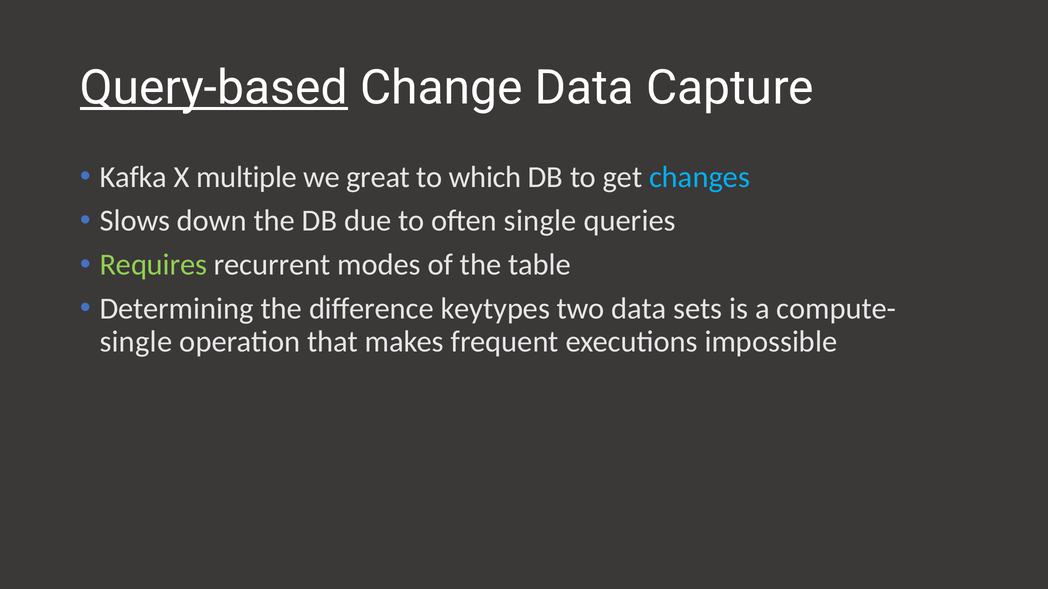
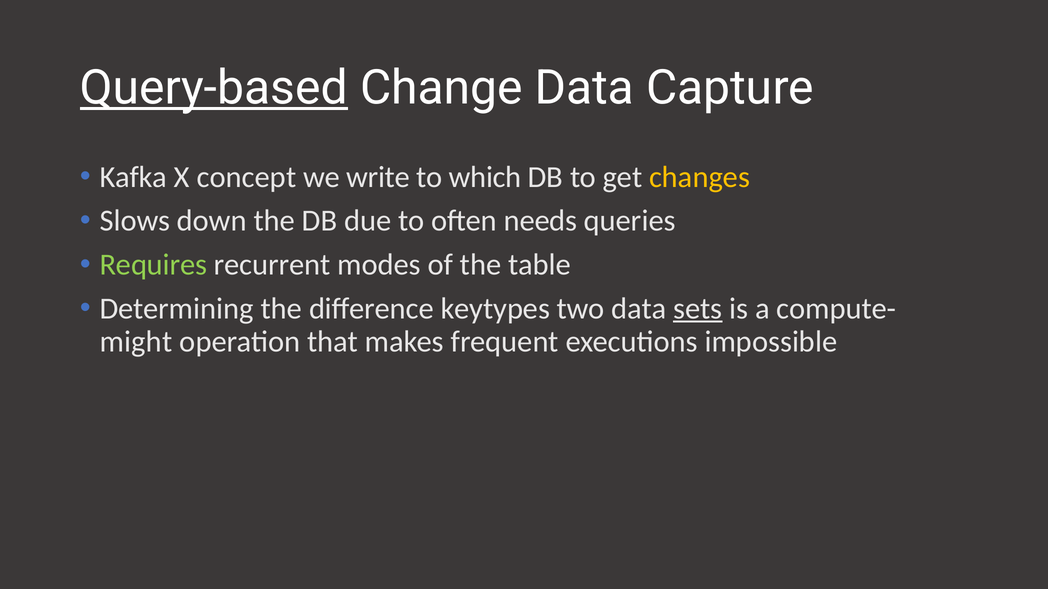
multiple: multiple -> concept (246, 177)
great: great -> write (378, 177)
changes colour: light blue -> yellow (700, 177)
often single: single -> needs (540, 221)
sets underline: none -> present (698, 309)
single: single -> might (136, 342)
